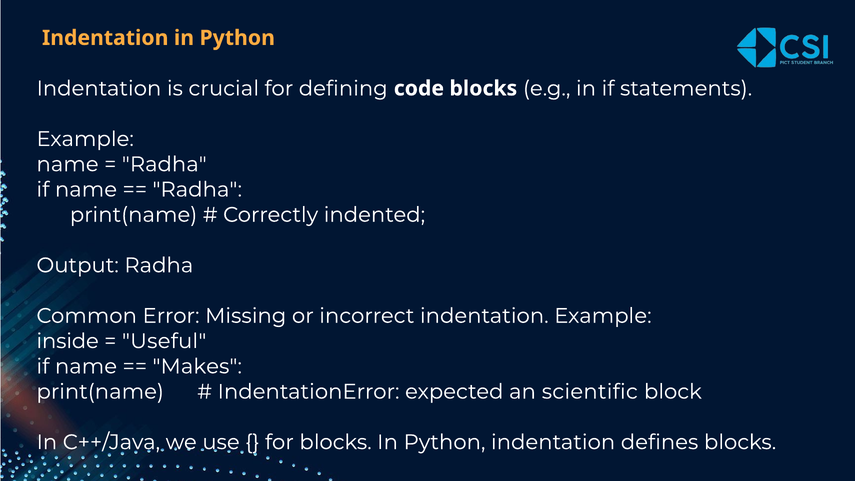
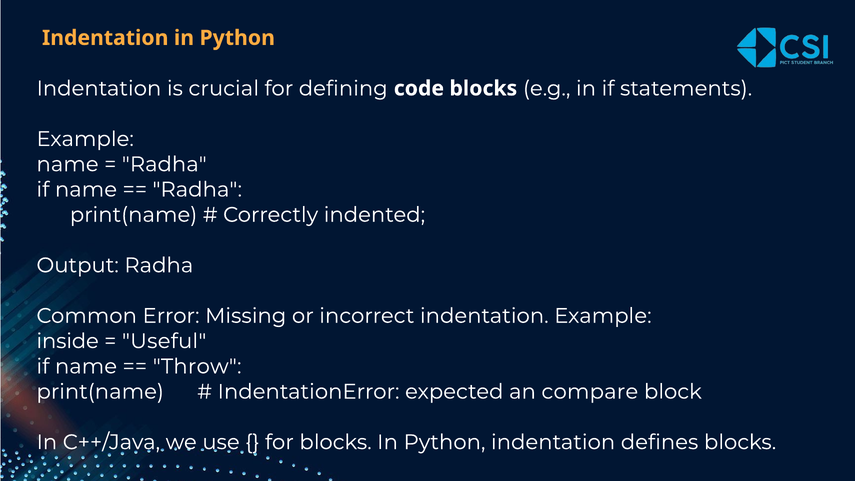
Makes: Makes -> Throw (197, 366)
scientific: scientific -> compare (590, 392)
